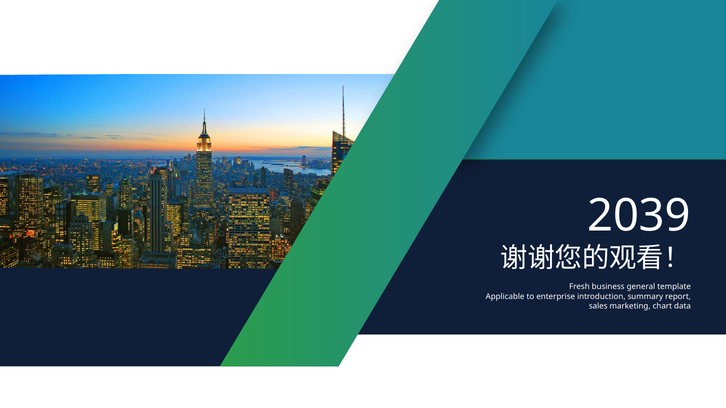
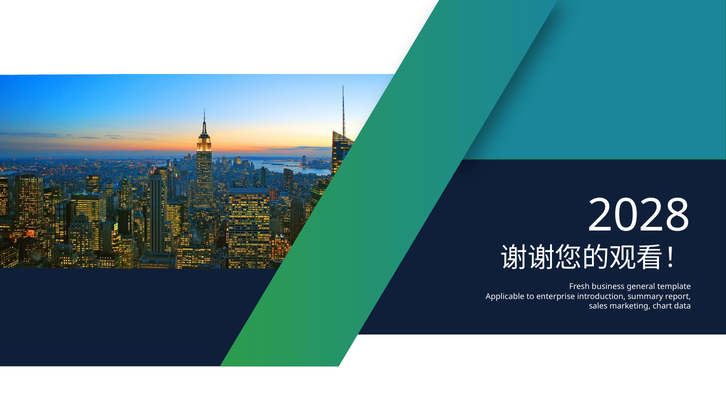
2039: 2039 -> 2028 (639, 216)
